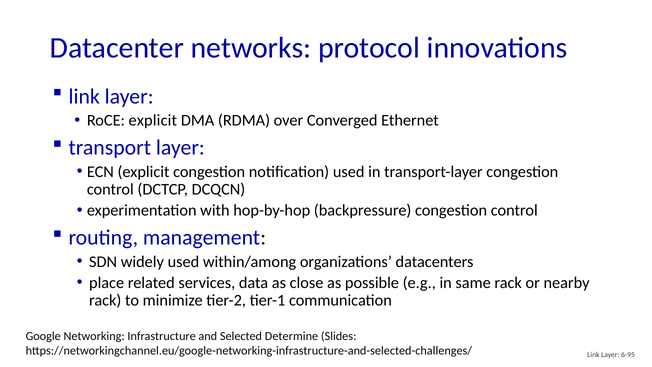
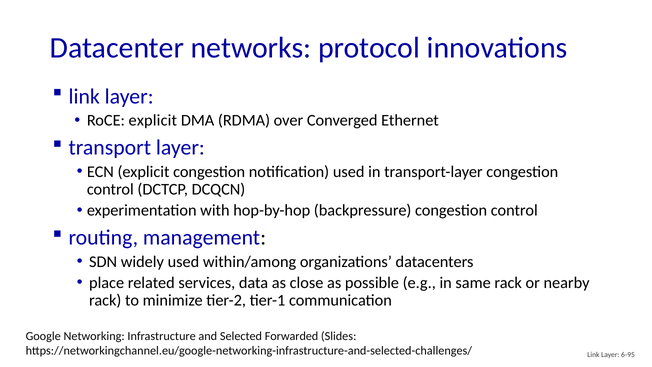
Determine: Determine -> Forwarded (292, 336)
